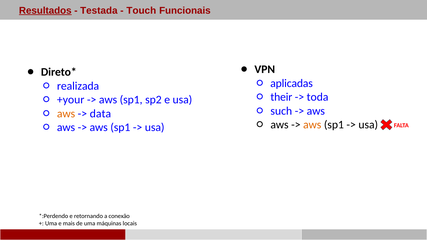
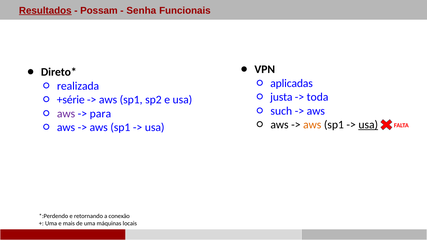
Testada: Testada -> Possam (99, 11)
Touch: Touch -> Senha (141, 11)
their: their -> justa (281, 97)
+your: +your -> +série (71, 100)
aws colour: orange -> purple (66, 114)
data: data -> para (100, 114)
usa underline: none -> present (368, 125)
